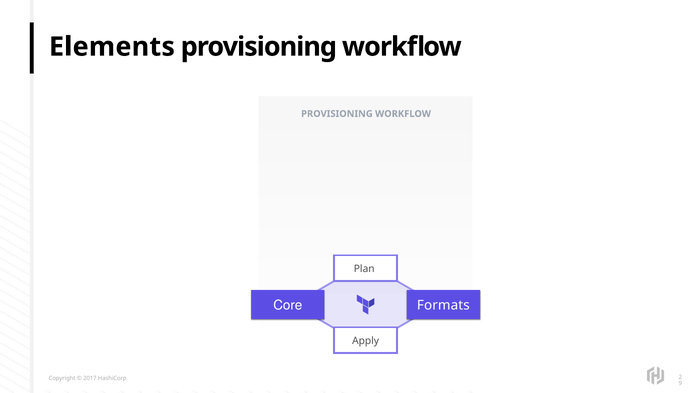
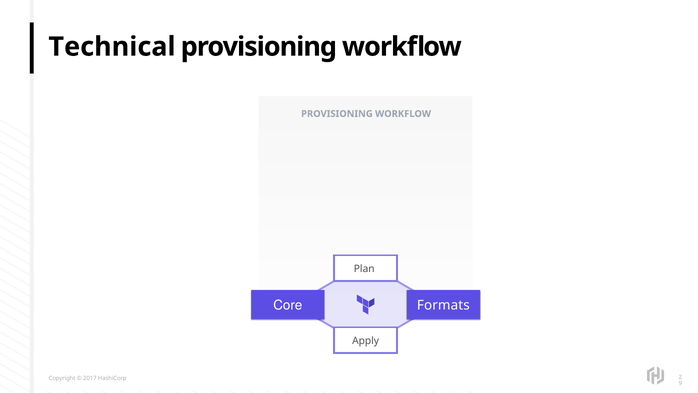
Elements: Elements -> Technical (112, 47)
